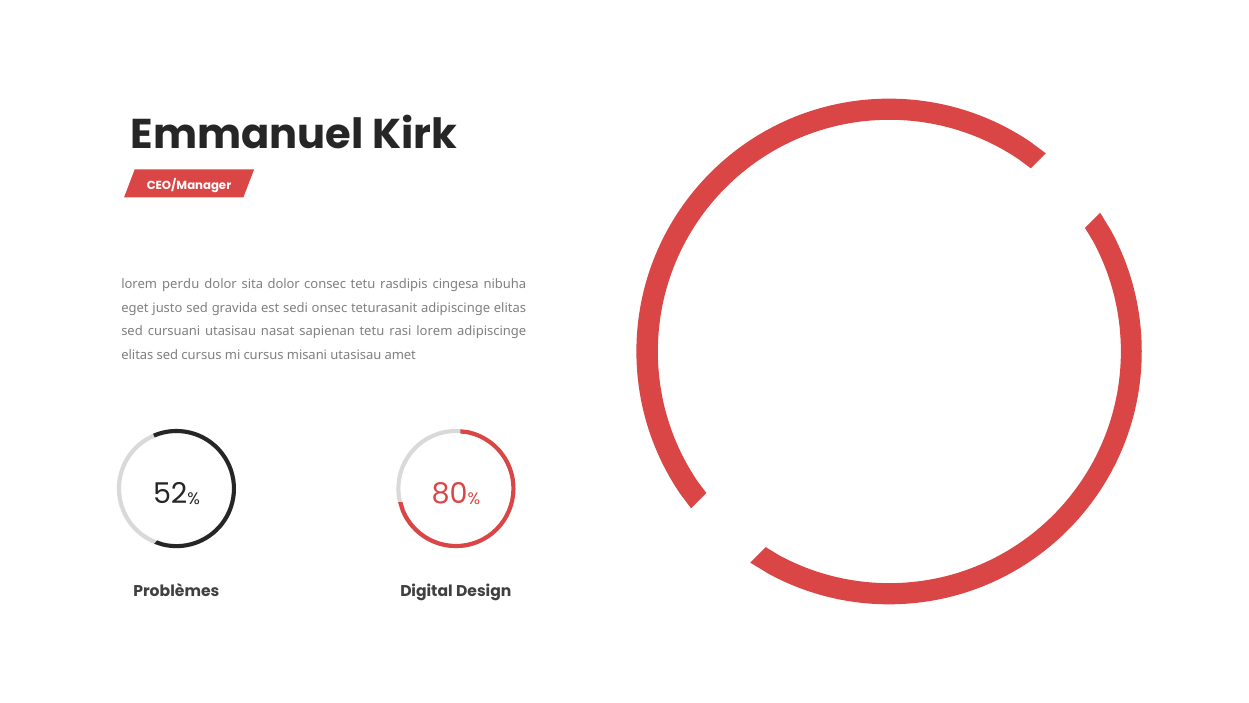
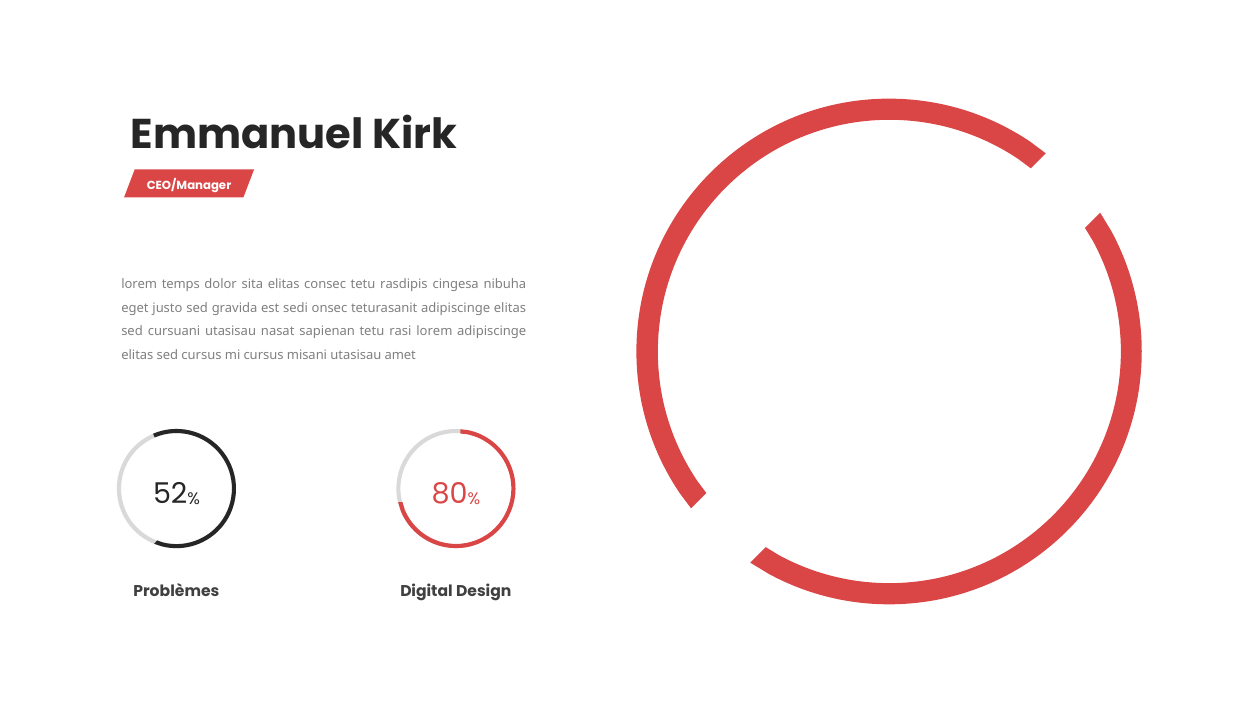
perdu: perdu -> temps (181, 284)
sita dolor: dolor -> elitas (284, 284)
